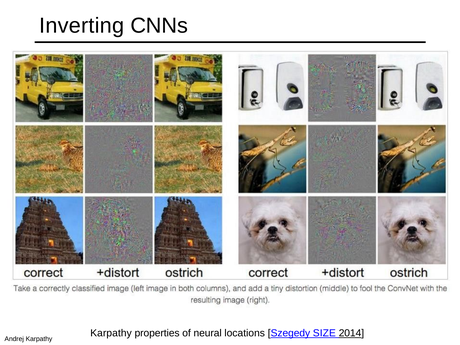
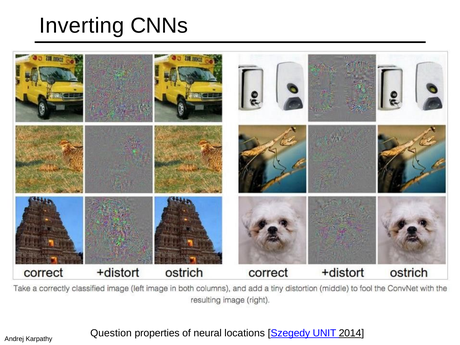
Karpathy: Karpathy -> Question (111, 333)
SIZE: SIZE -> UNIT (324, 333)
